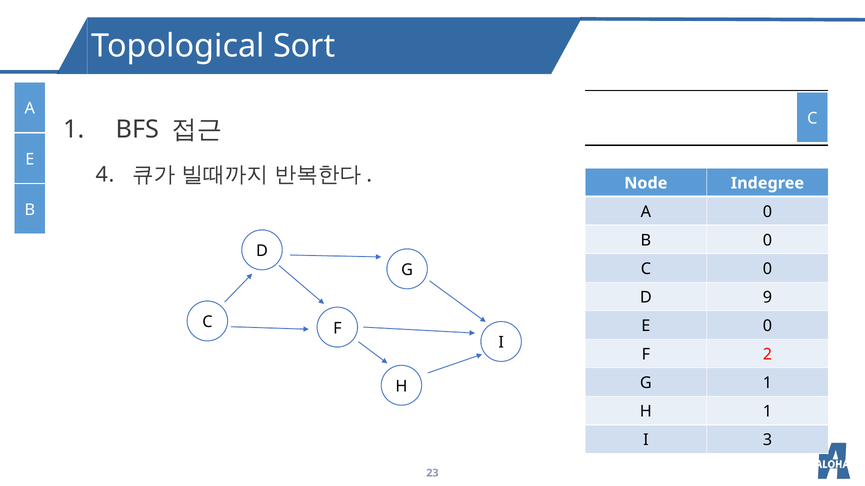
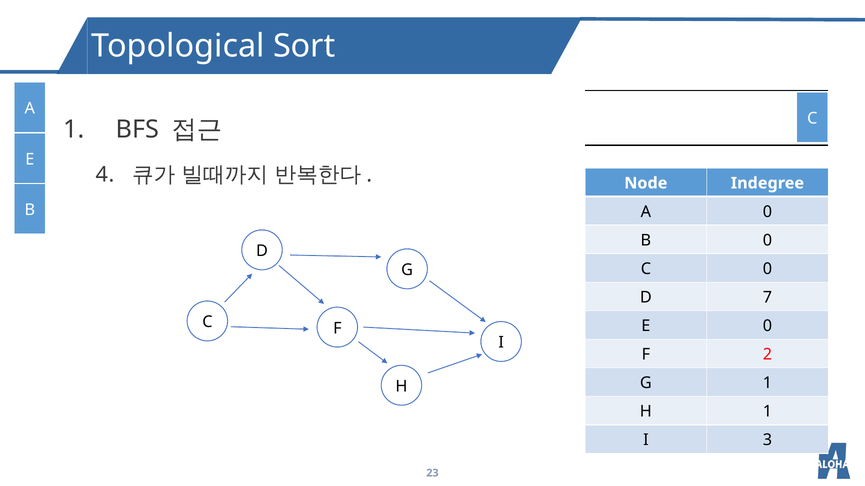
9: 9 -> 7 (767, 298)
